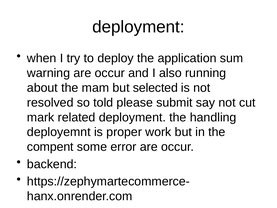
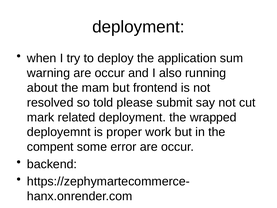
selected: selected -> frontend (155, 88)
handling: handling -> wrapped (213, 117)
